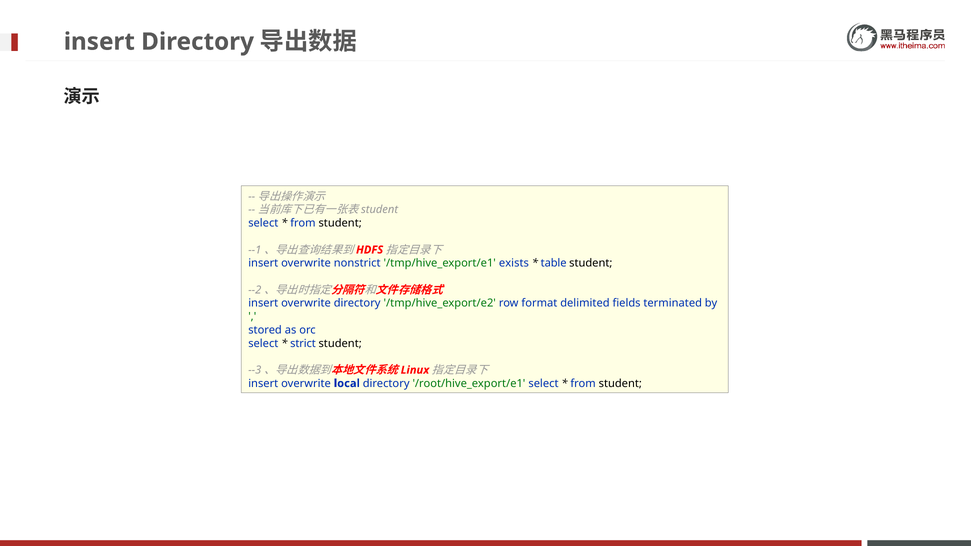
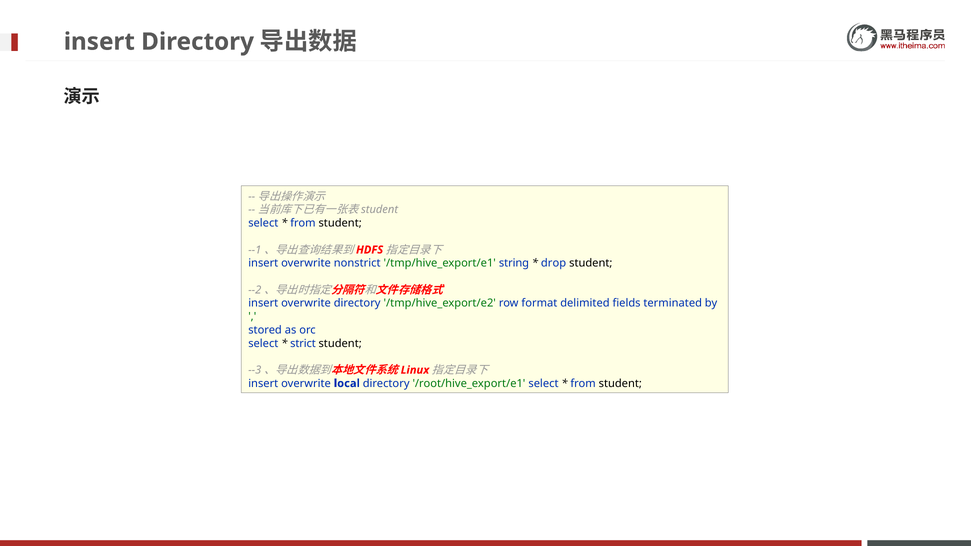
exists: exists -> string (514, 263)
table: table -> drop (554, 263)
